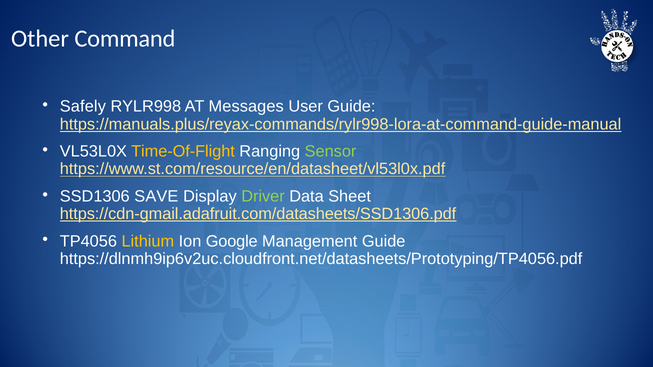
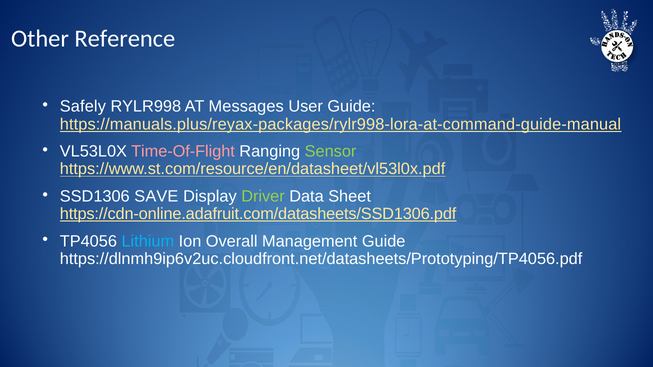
Command: Command -> Reference (125, 38)
https://manuals.plus/reyax-commands/rylr998-lora-at-command-guide-manual: https://manuals.plus/reyax-commands/rylr998-lora-at-command-guide-manual -> https://manuals.plus/reyax-packages/rylr998-lora-at-command-guide-manual (340, 124)
Time-Of-Flight colour: yellow -> pink (183, 152)
https://cdn-gmail.adafruit.com/datasheets/SSD1306.pdf: https://cdn-gmail.adafruit.com/datasheets/SSD1306.pdf -> https://cdn-online.adafruit.com/datasheets/SSD1306.pdf (258, 214)
Lithium colour: yellow -> light blue (148, 241)
Google: Google -> Overall (232, 241)
